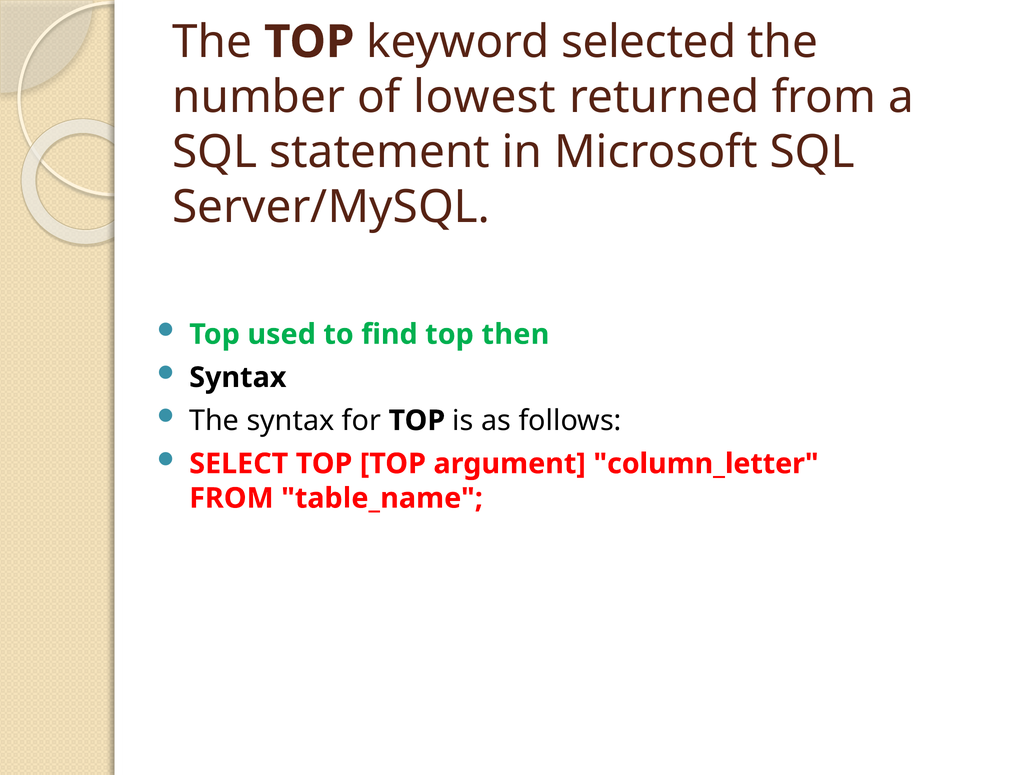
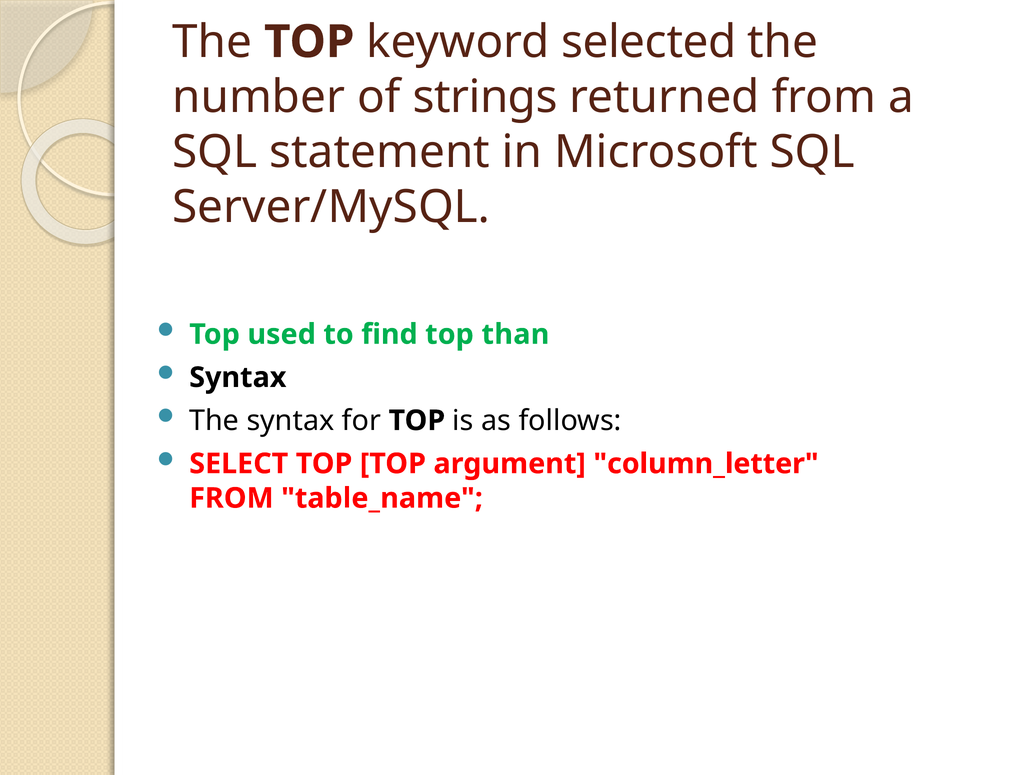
lowest: lowest -> strings (485, 97)
then: then -> than (515, 334)
